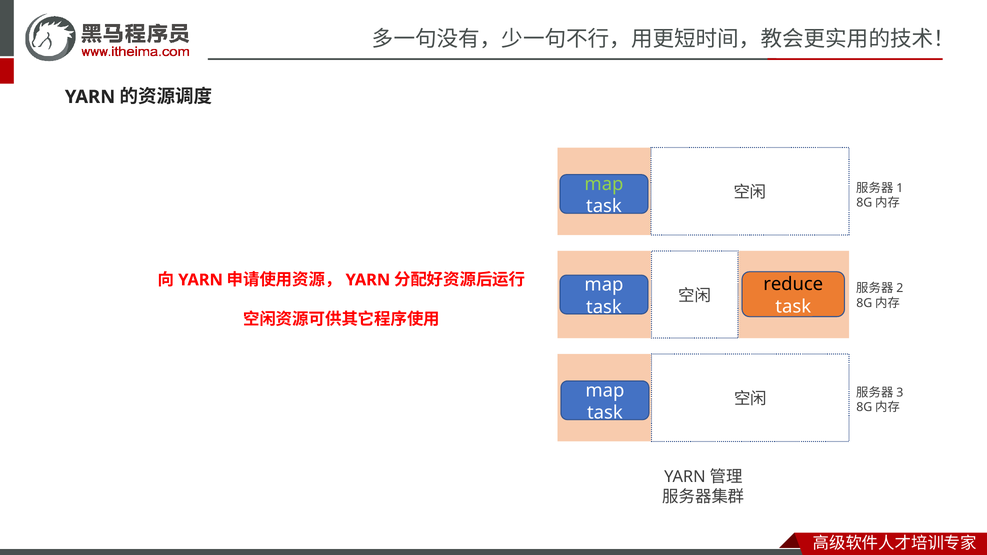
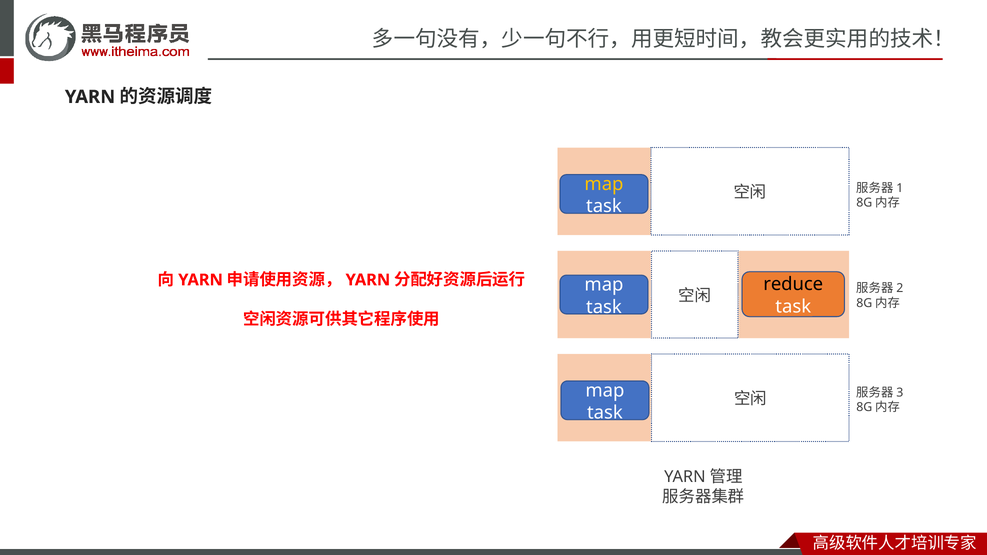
map colour: light green -> yellow (604, 184)
